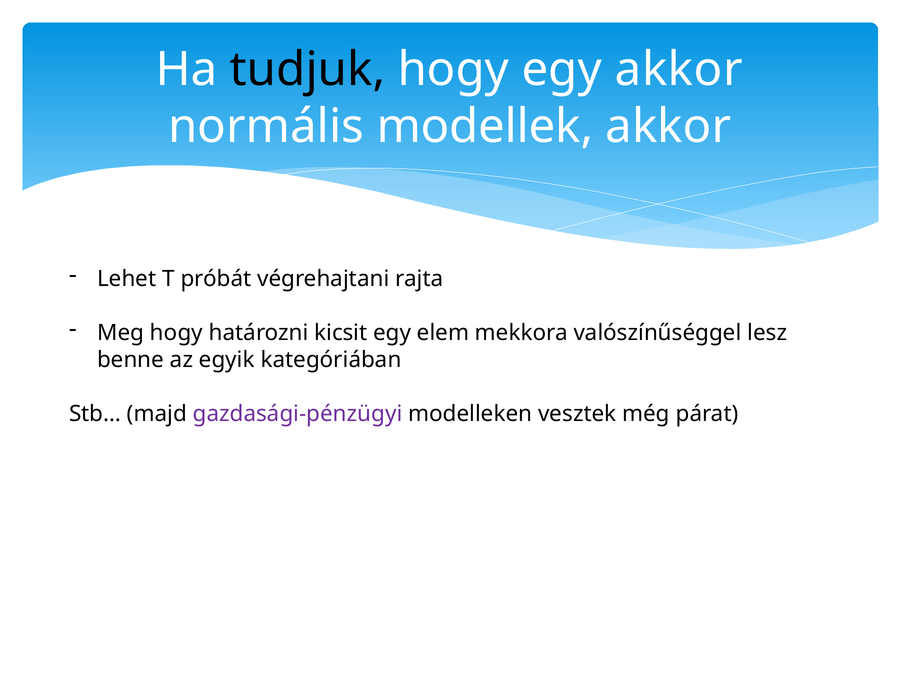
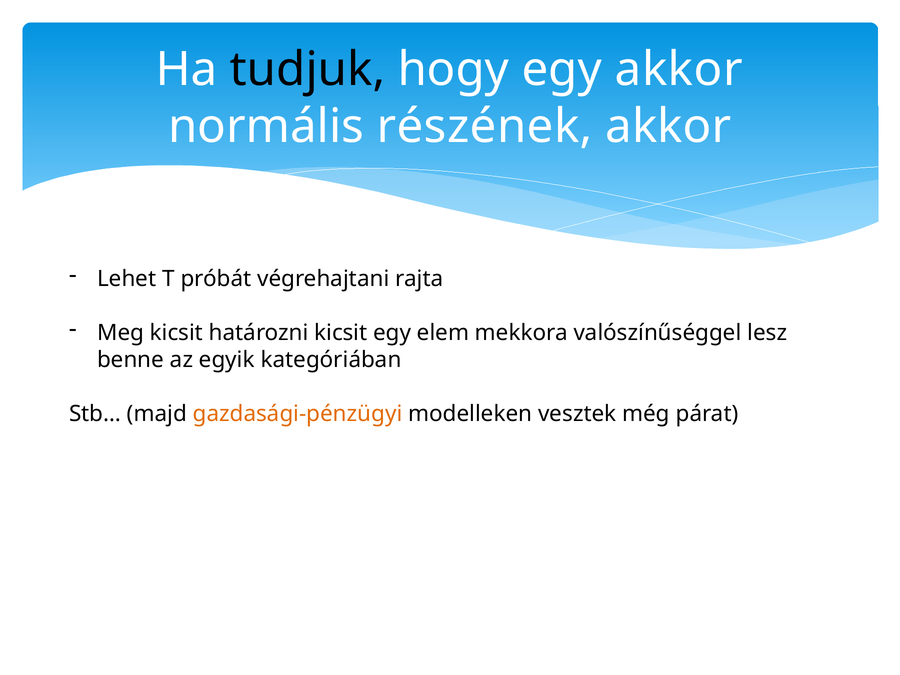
modellek: modellek -> részének (485, 127)
Meg hogy: hogy -> kicsit (176, 333)
gazdasági-pénzügyi colour: purple -> orange (298, 414)
